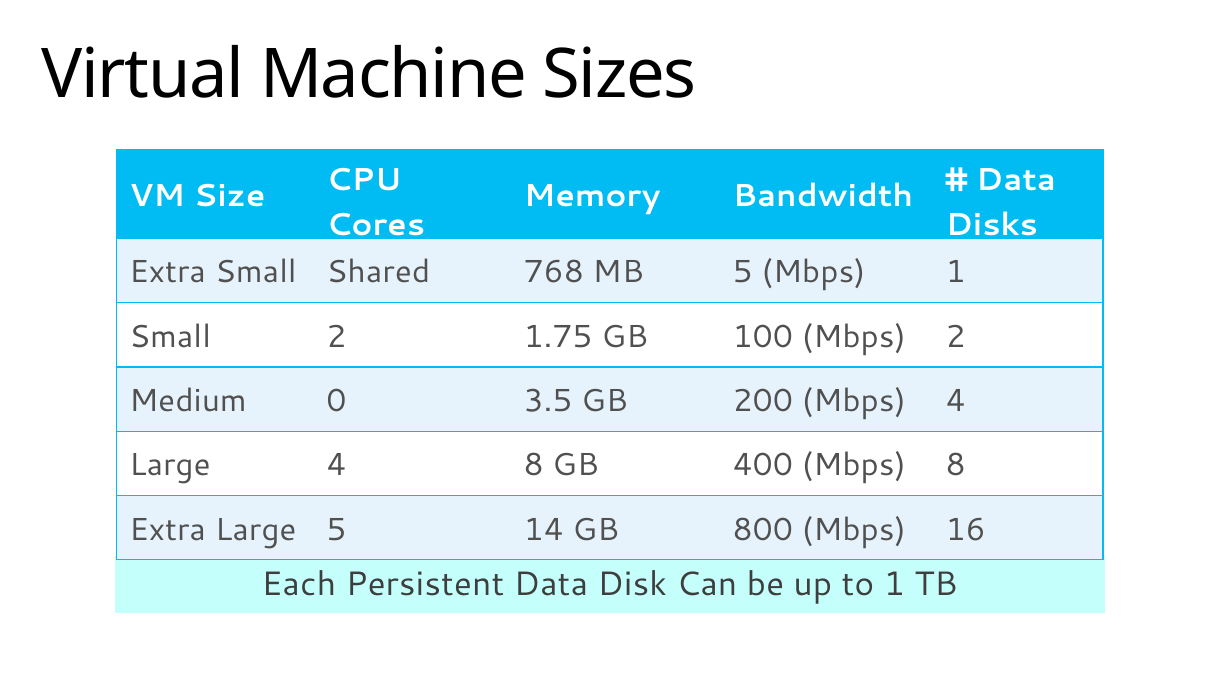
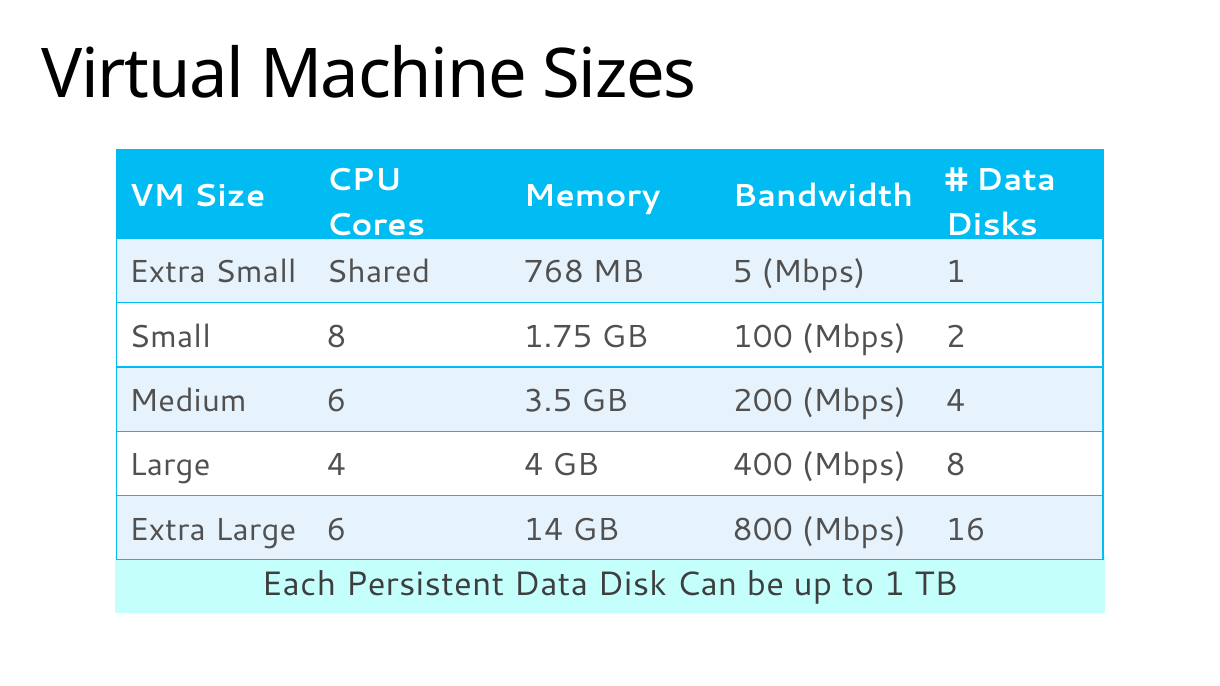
Small 2: 2 -> 8 (336, 337)
Medium 0: 0 -> 6 (336, 401)
4 8: 8 -> 4 (534, 466)
Large 5: 5 -> 6 (336, 530)
